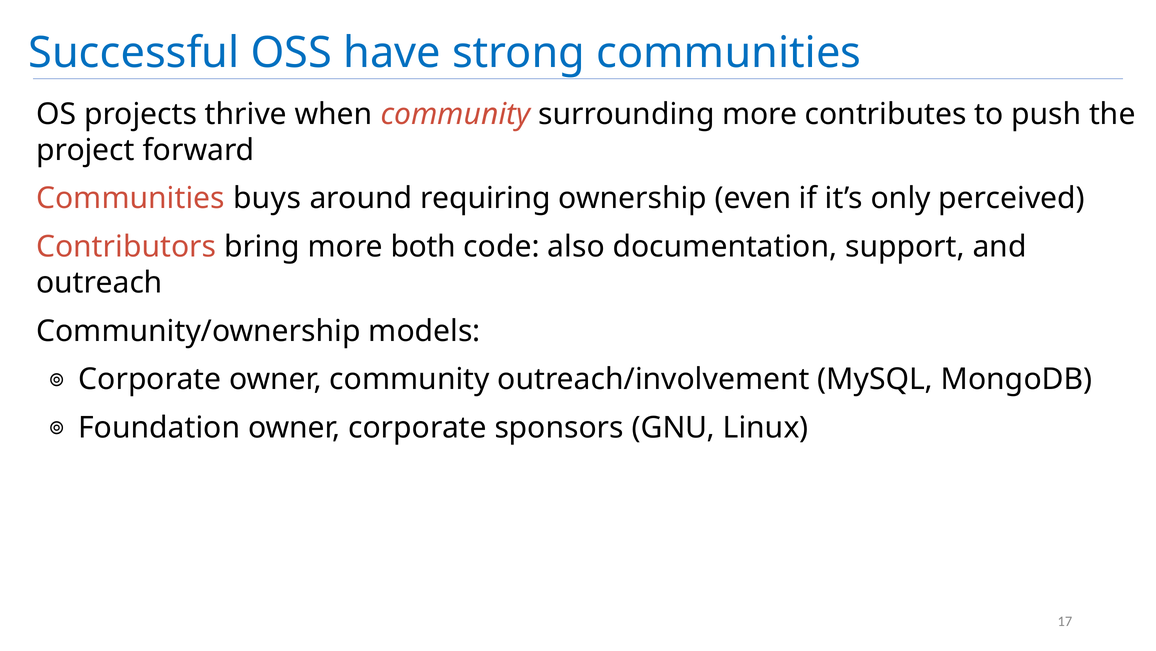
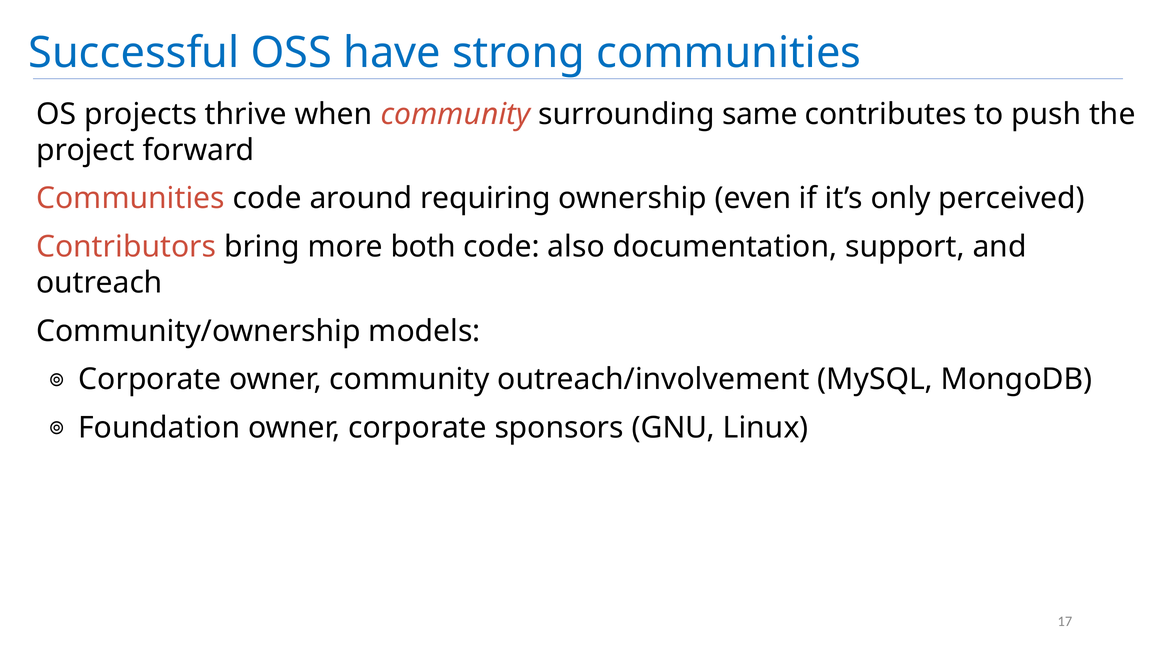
surrounding more: more -> same (760, 114)
Communities buys: buys -> code (267, 198)
